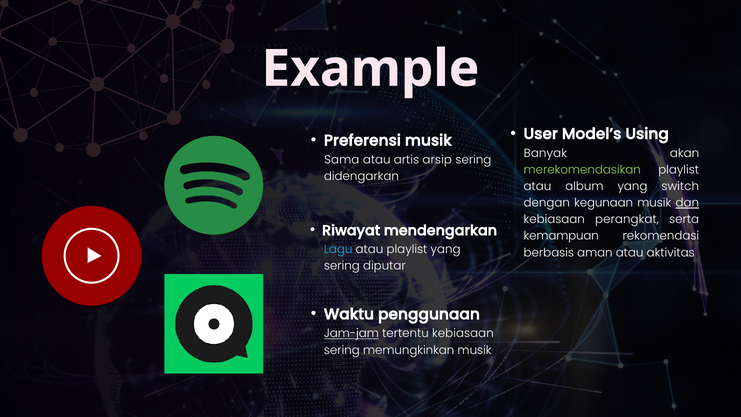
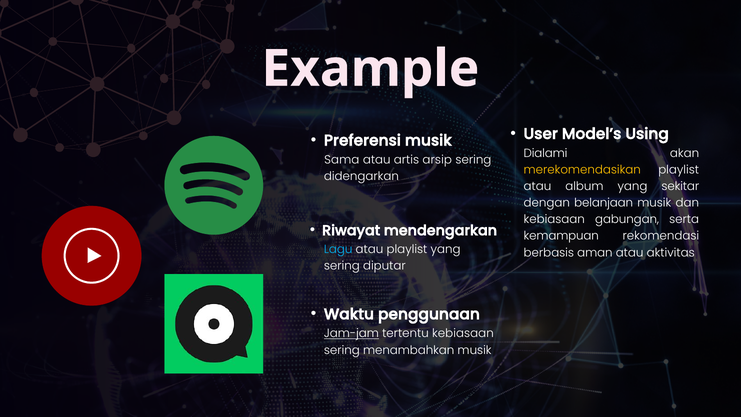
Banyak: Banyak -> Dialami (545, 153)
merekomendasikan colour: light green -> yellow (582, 170)
switch: switch -> sekitar (680, 186)
kegunaan: kegunaan -> belanjaan (604, 203)
dan underline: present -> none (687, 203)
perangkat: perangkat -> gabungan (627, 219)
memungkinkan: memungkinkan -> menambahkan (409, 350)
